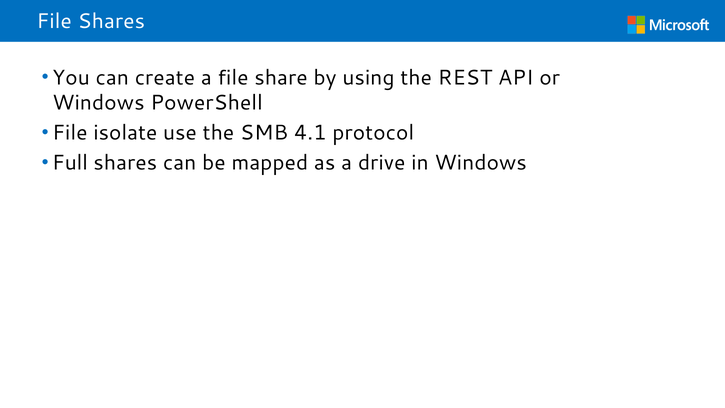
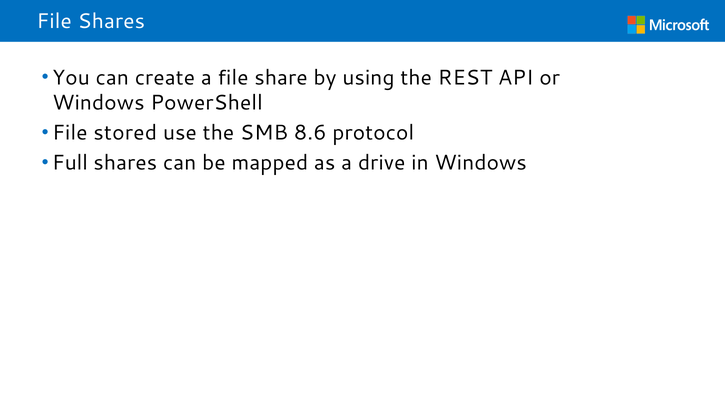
isolate: isolate -> stored (125, 133)
4.1: 4.1 -> 8.6 (310, 133)
